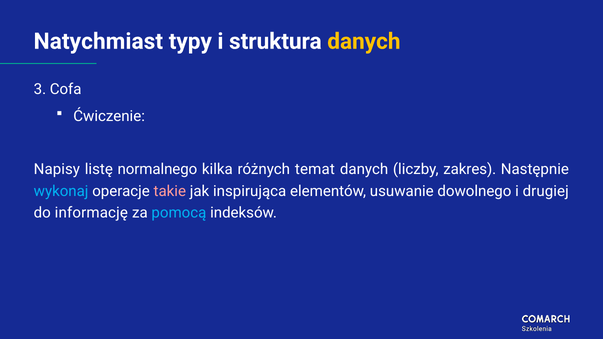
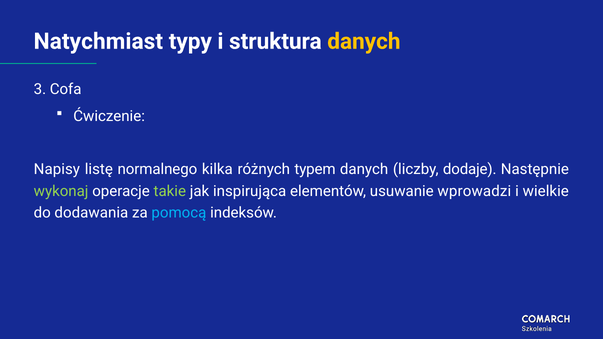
temat: temat -> typem (315, 170)
zakres: zakres -> dodaje (470, 170)
wykonaj colour: light blue -> light green (61, 191)
takie colour: pink -> light green (170, 191)
dowolnego: dowolnego -> wprowadzi (474, 191)
drugiej: drugiej -> wielkie (546, 191)
informację: informację -> dodawania (91, 213)
